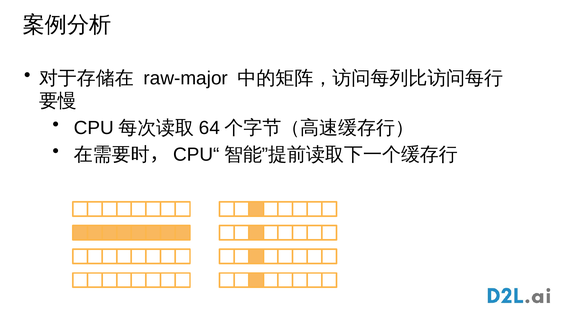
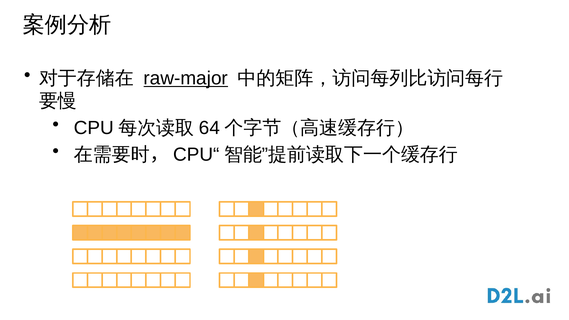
raw-major underline: none -> present (186, 78)
